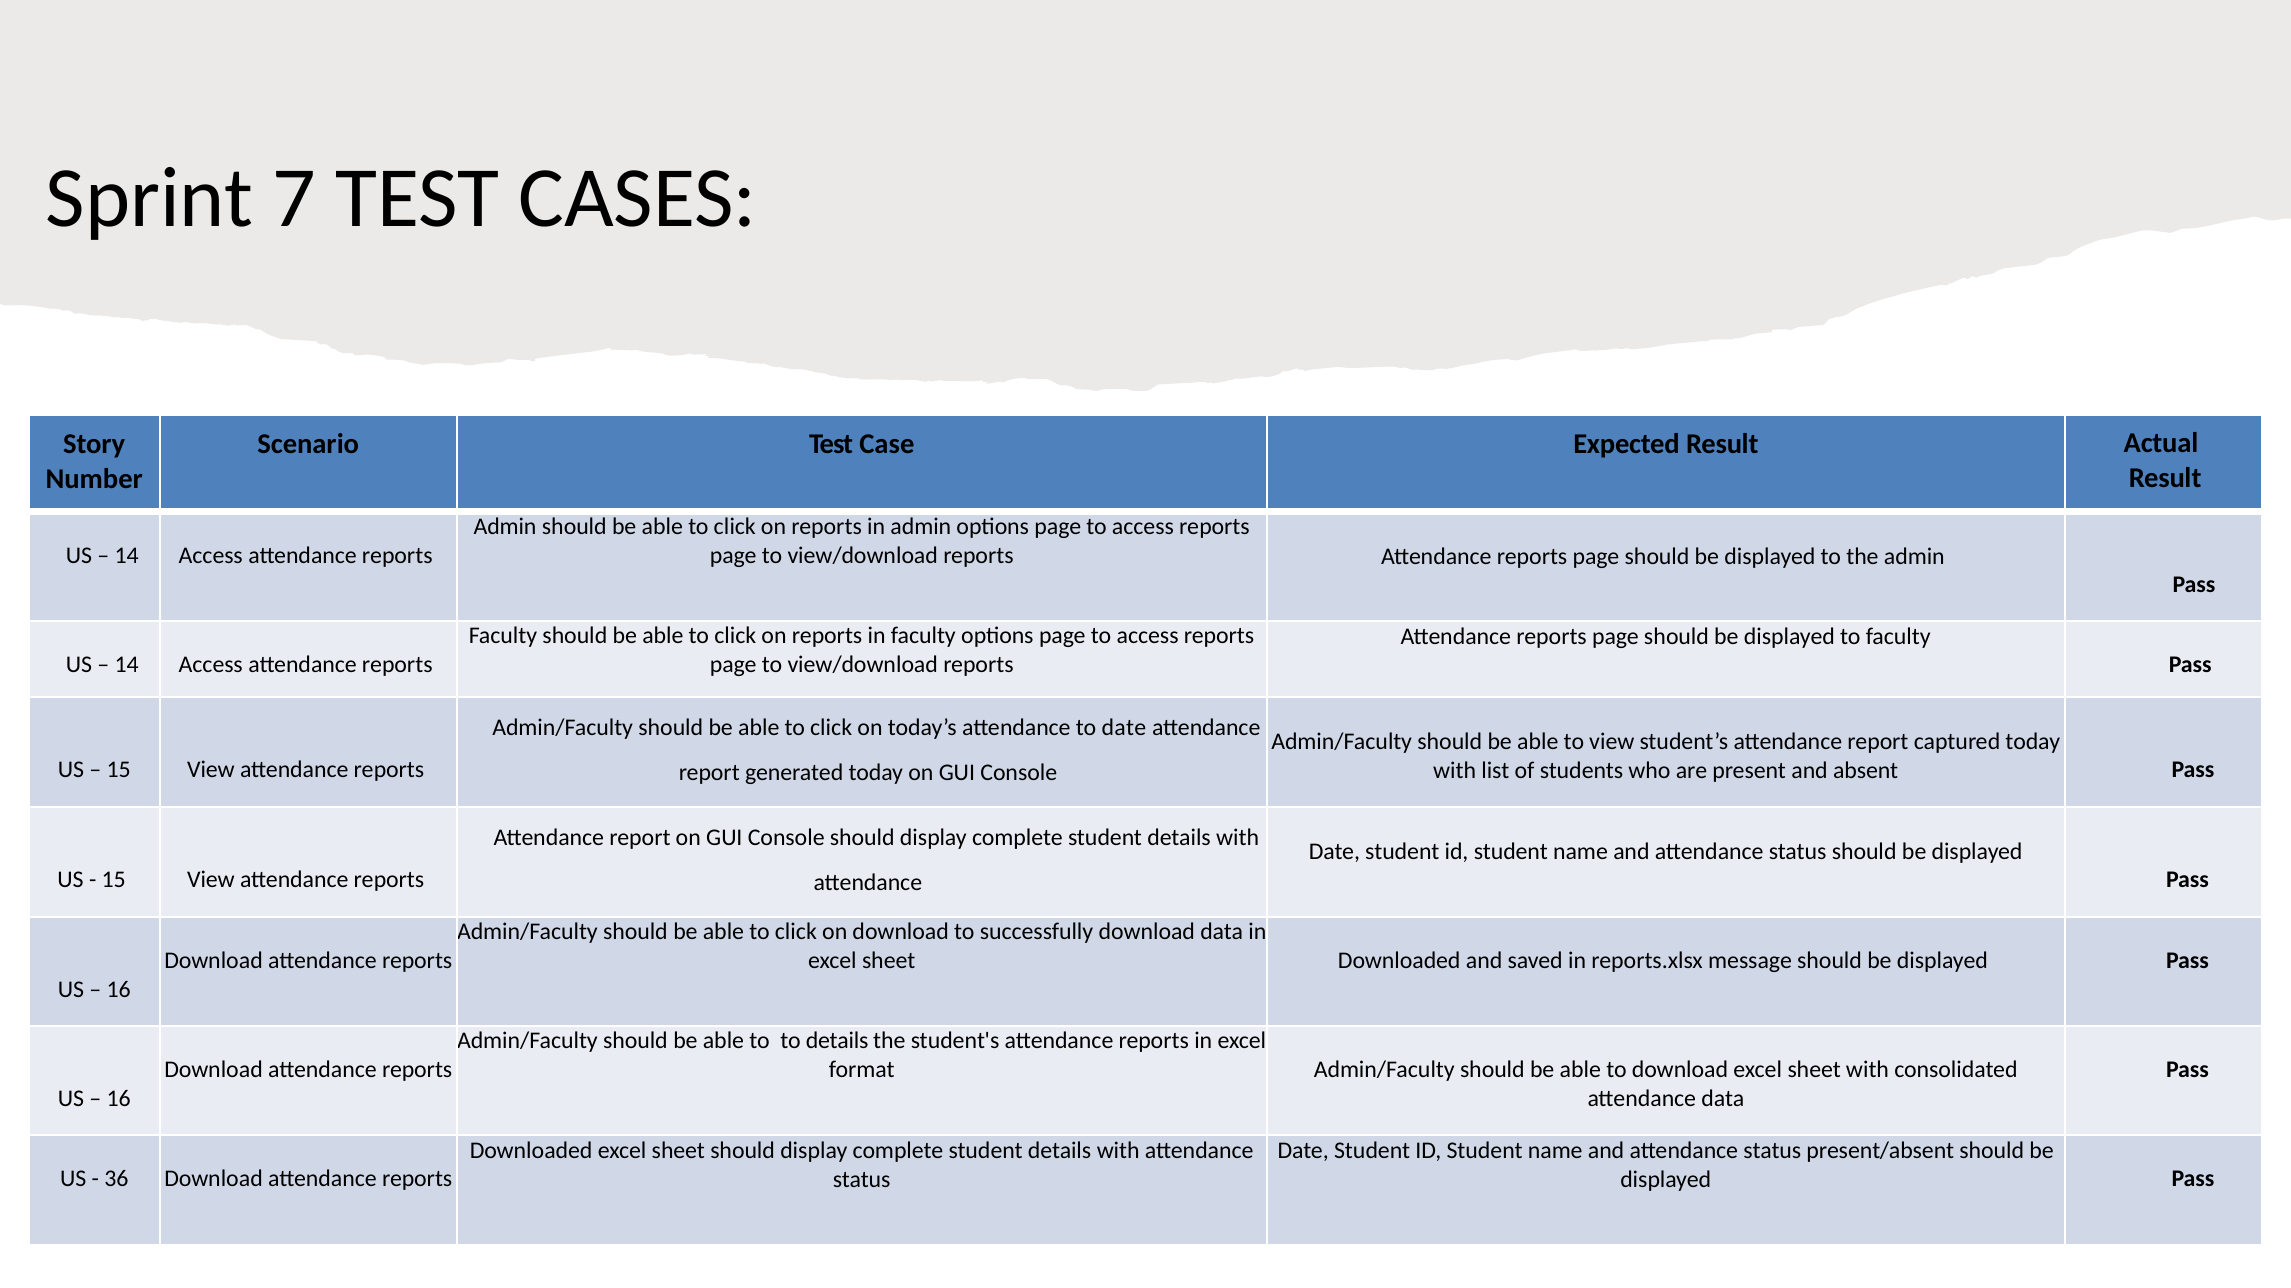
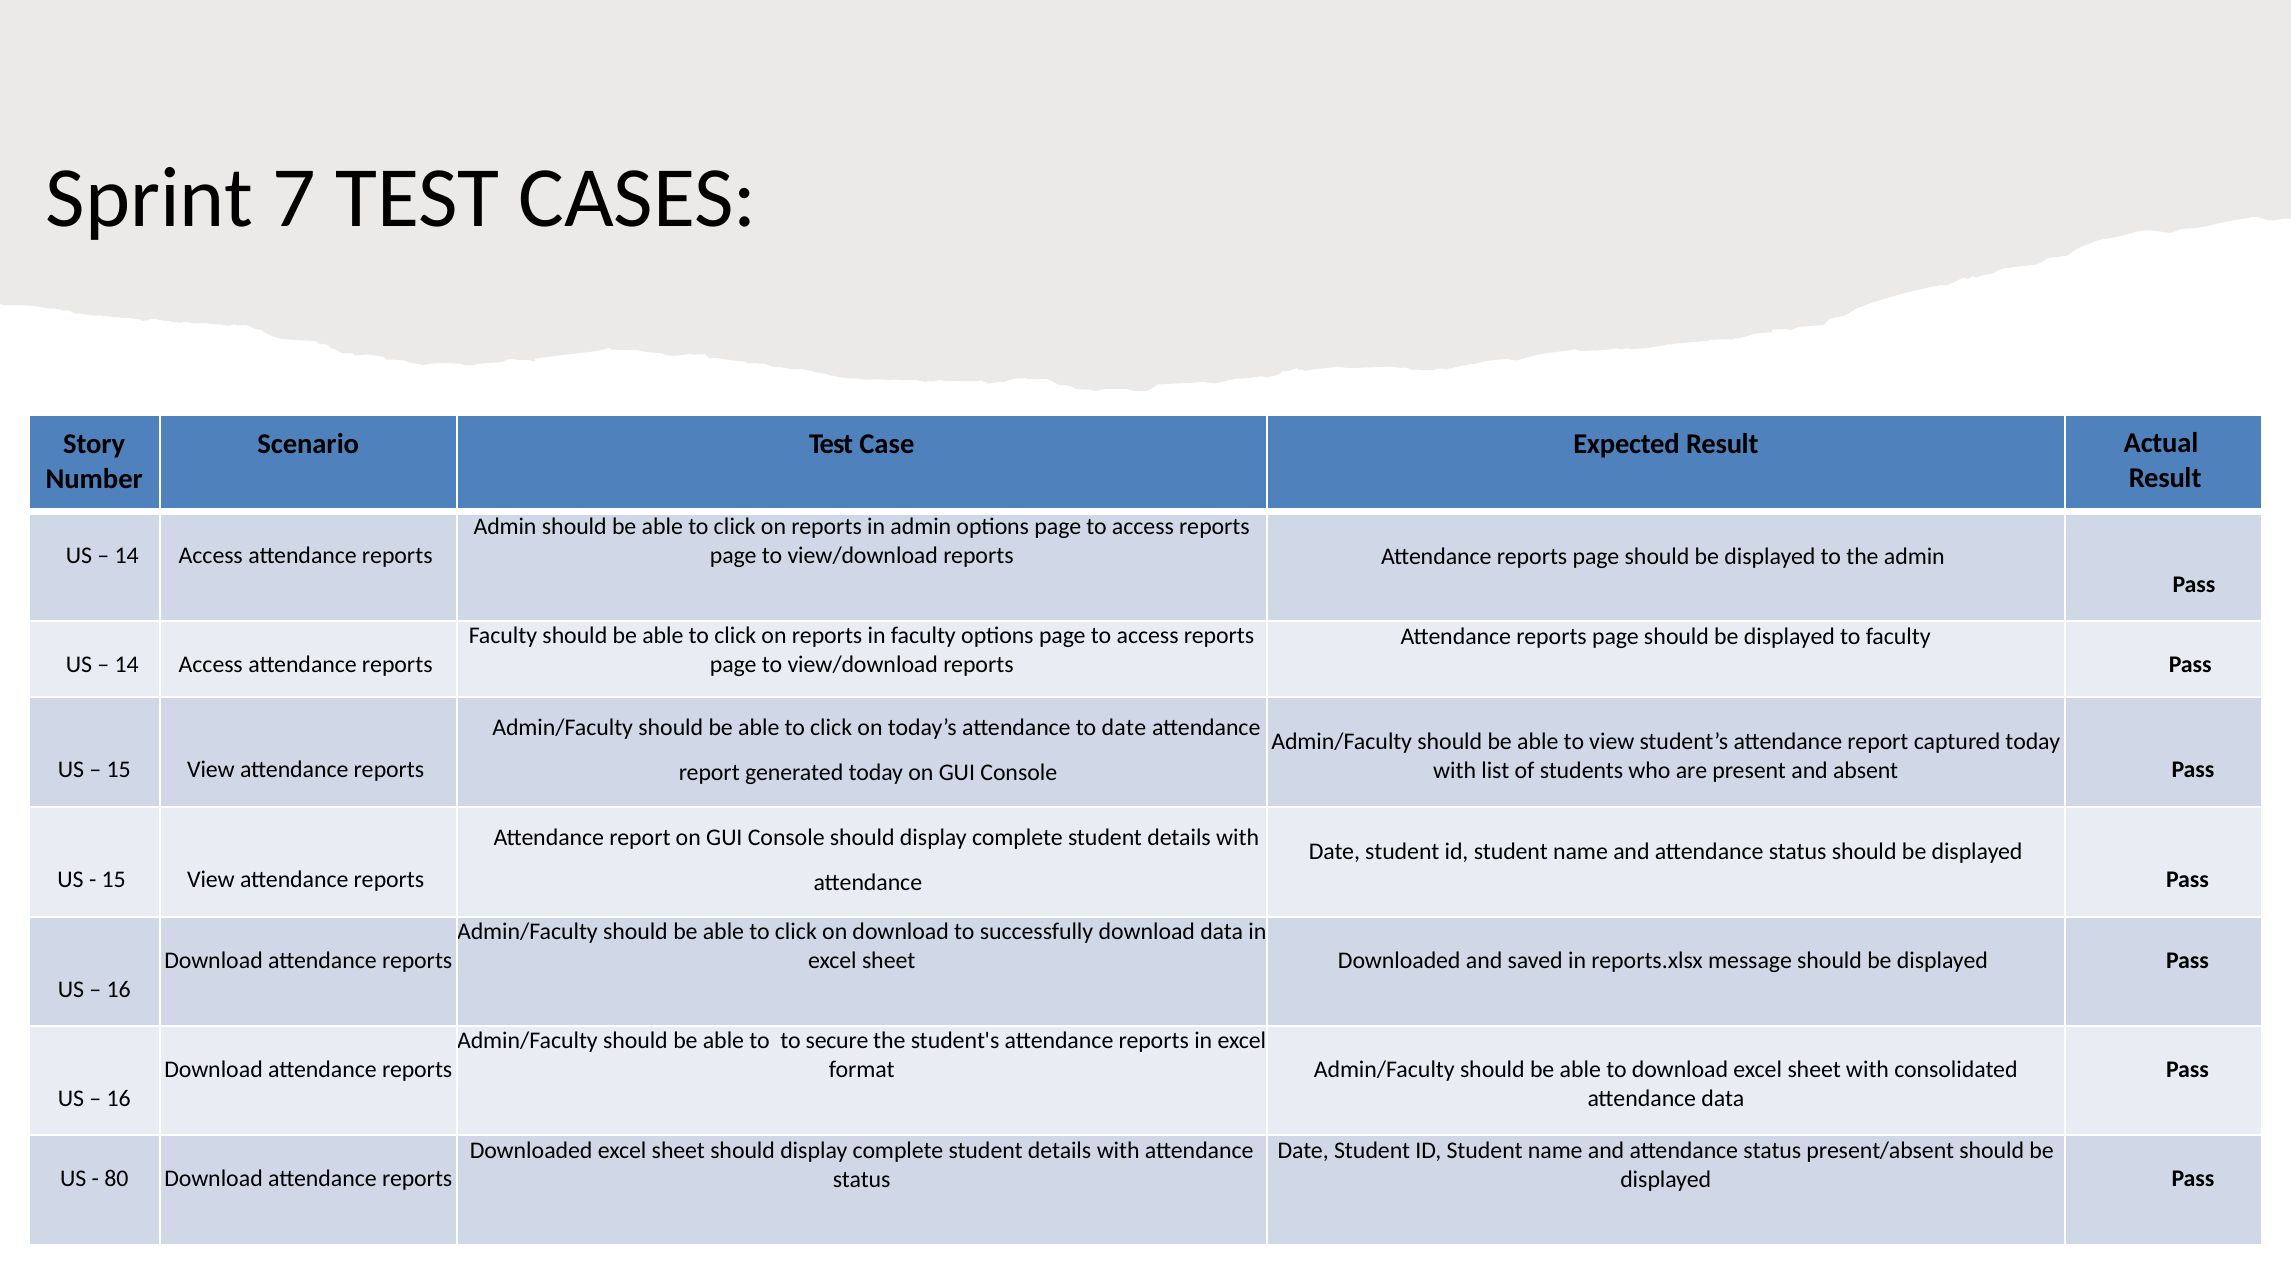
to details: details -> secure (837, 1042)
36: 36 -> 80 (116, 1180)
